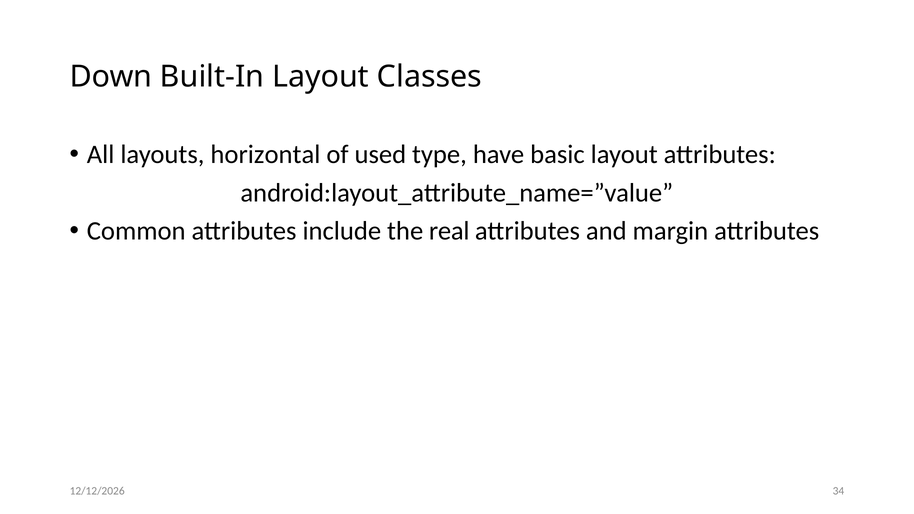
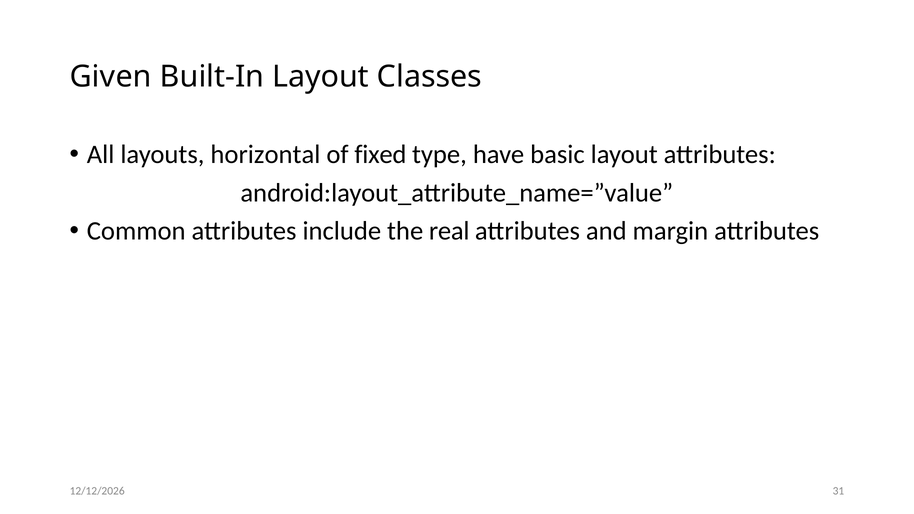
Down: Down -> Given (111, 77)
used: used -> fixed (380, 155)
34: 34 -> 31 (839, 491)
